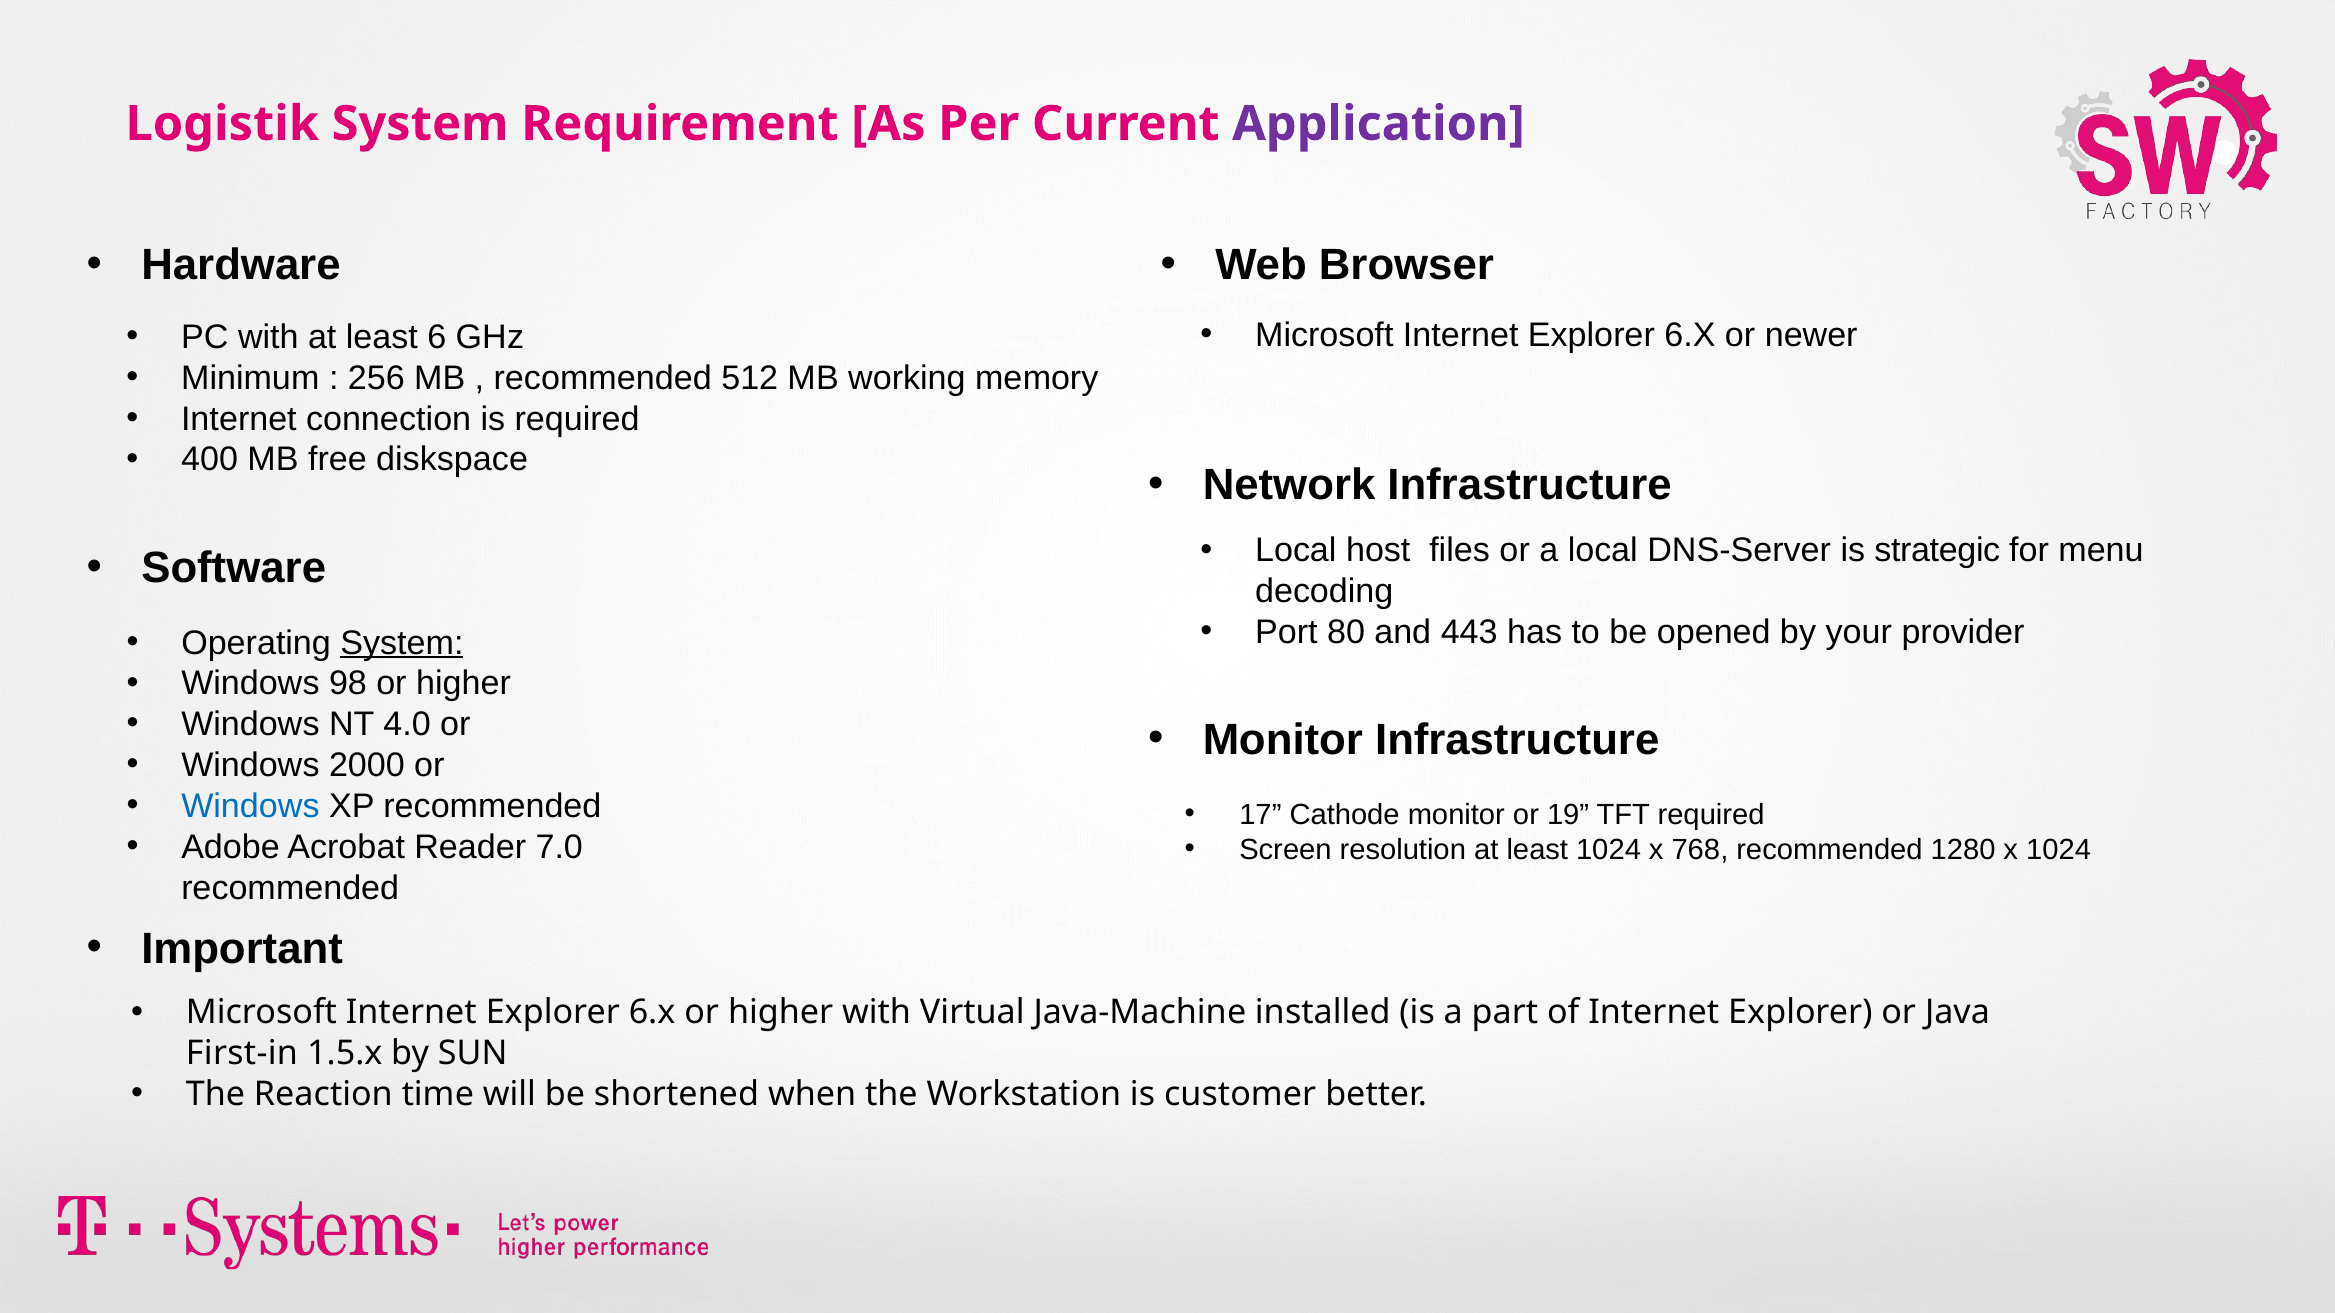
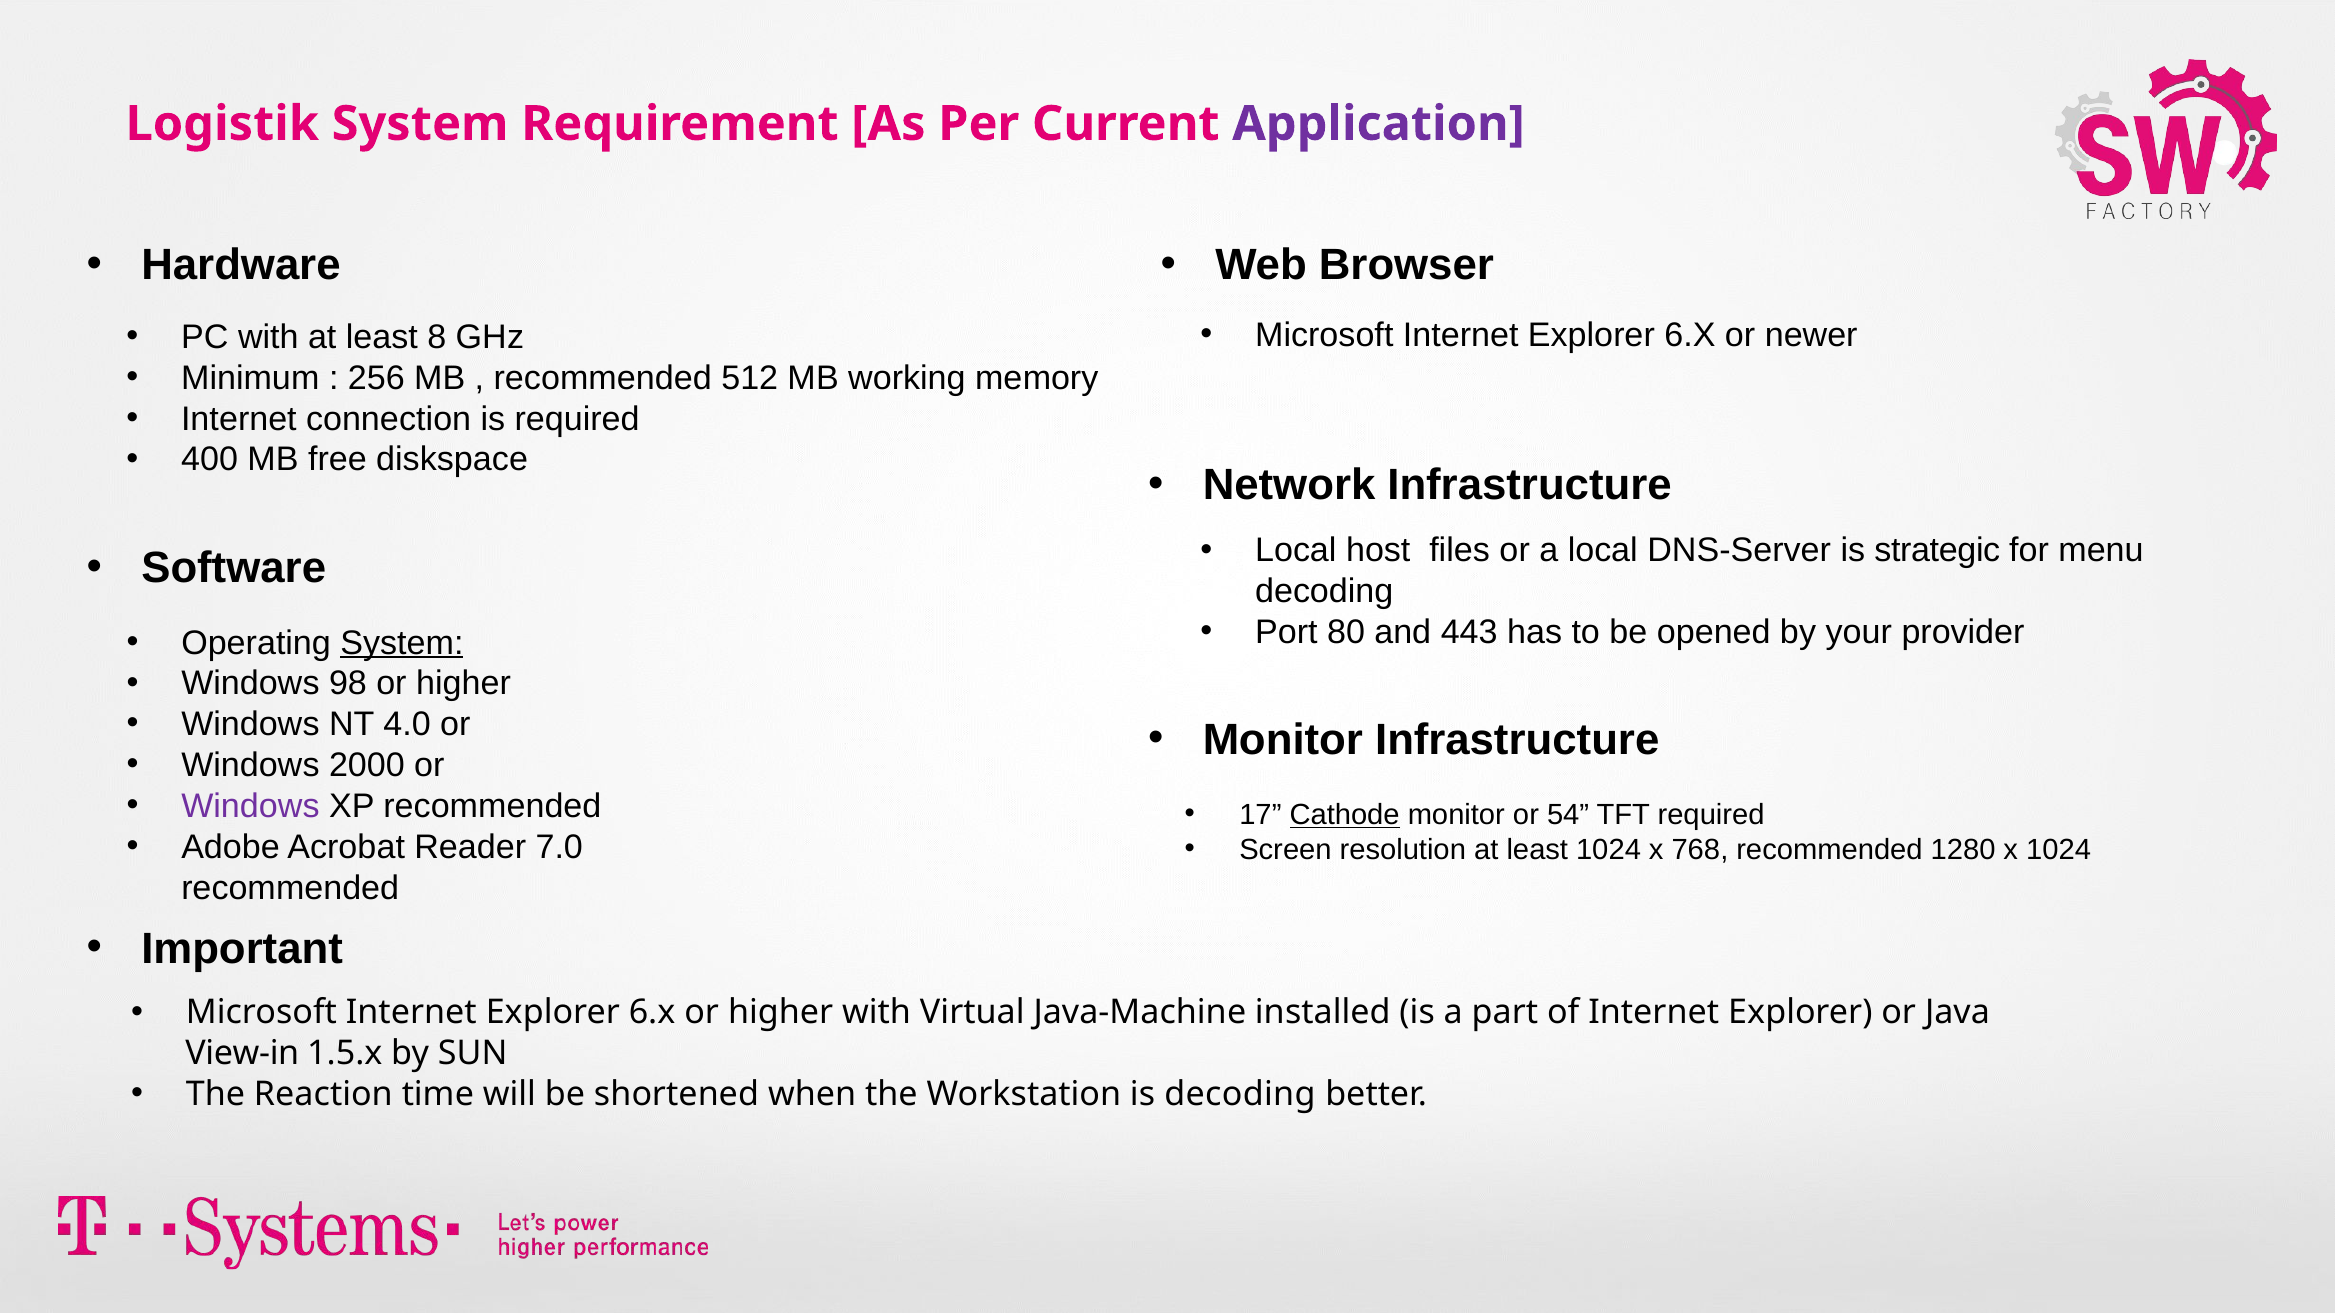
6: 6 -> 8 (437, 337)
Windows colour: blue -> purple (250, 807)
Cathode underline: none -> present (1345, 815)
19: 19 -> 54 (1568, 815)
First-in: First-in -> View-in (242, 1054)
is customer: customer -> decoding (1240, 1095)
